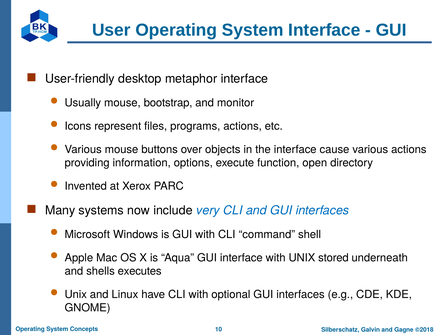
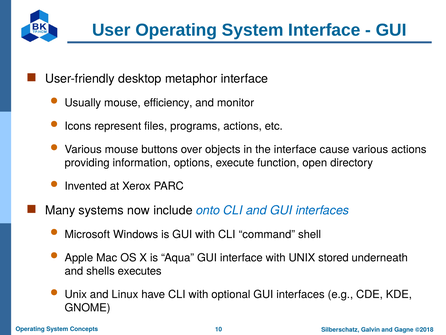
bootstrap: bootstrap -> efficiency (168, 103)
very: very -> onto (208, 210)
